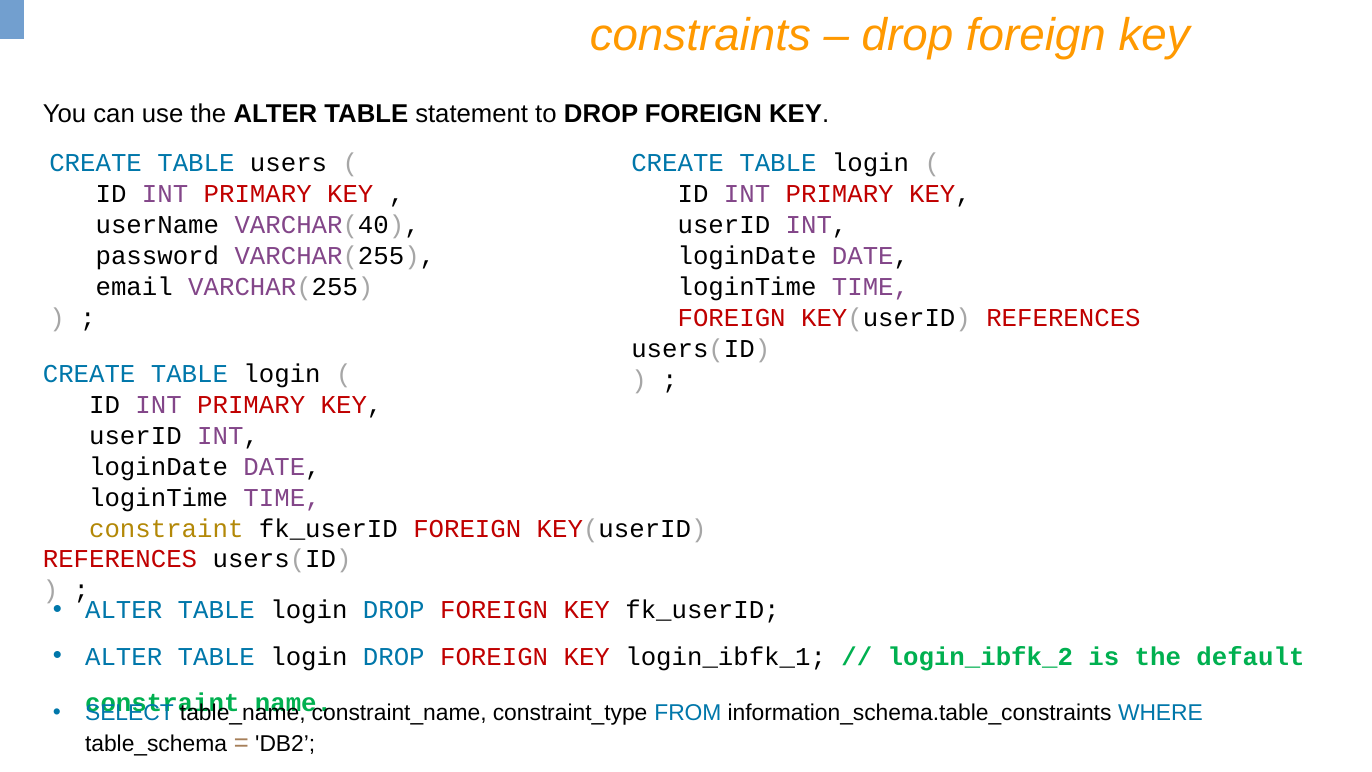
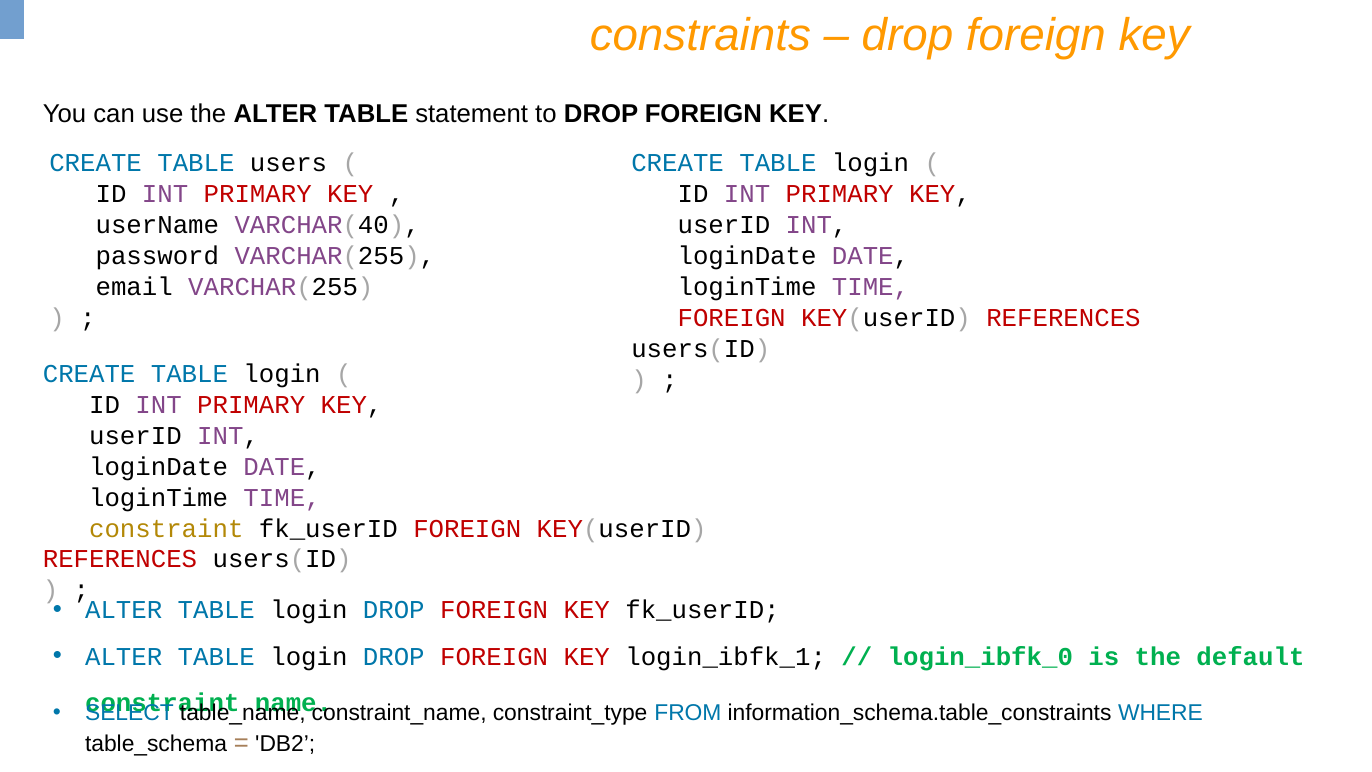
login_ibfk_2: login_ibfk_2 -> login_ibfk_0 (980, 656)
